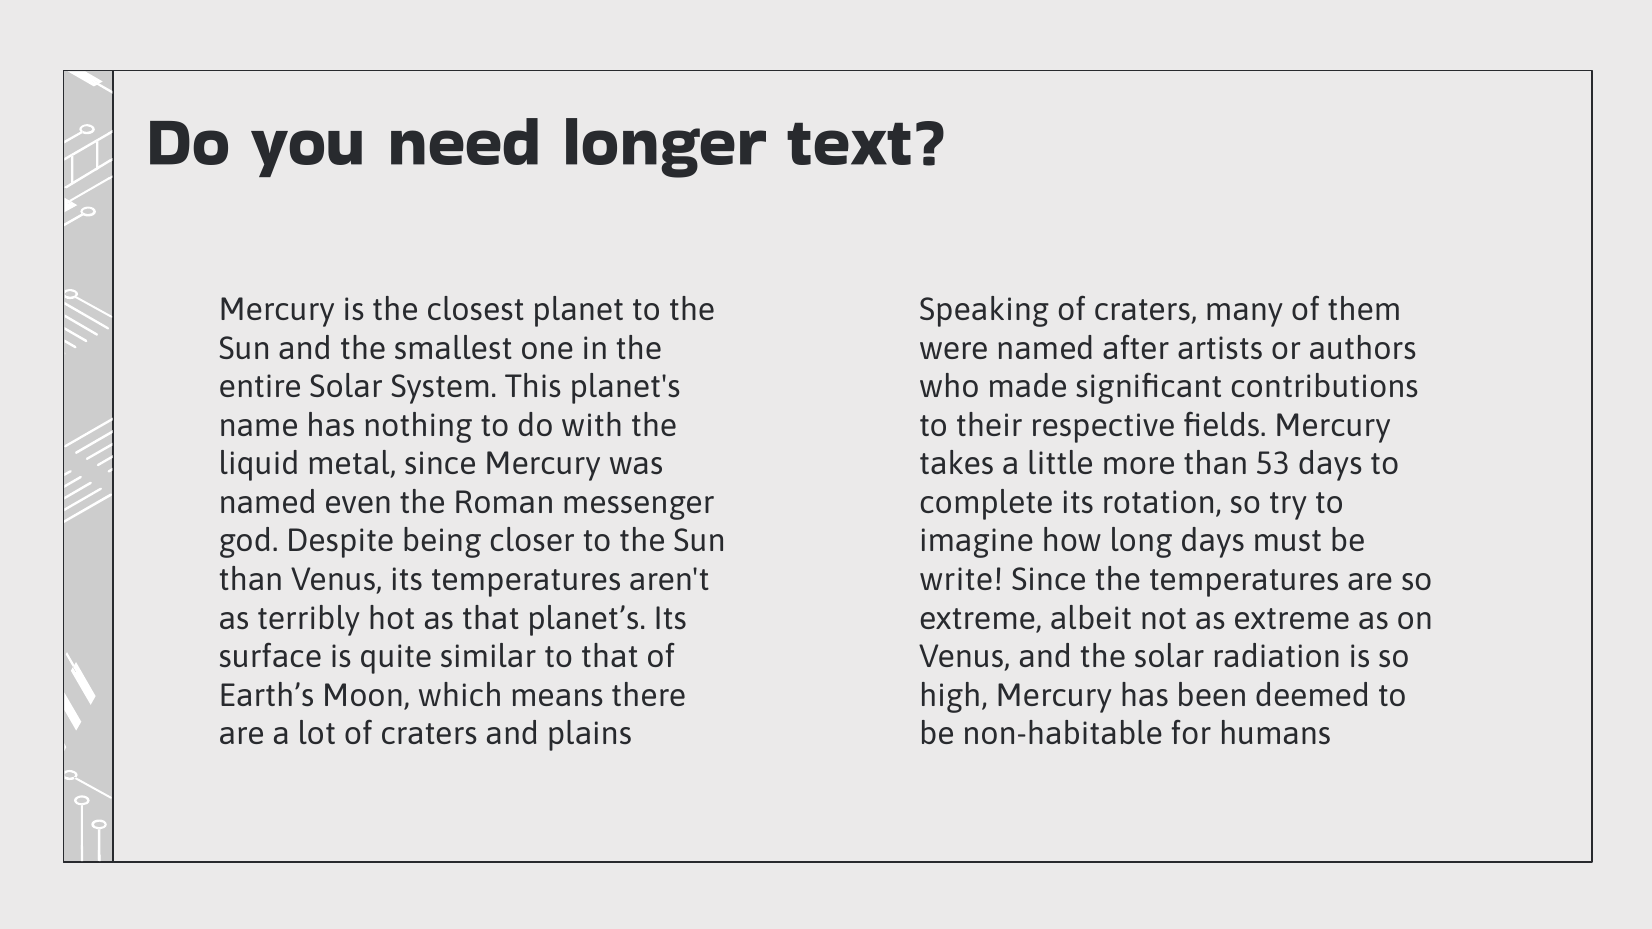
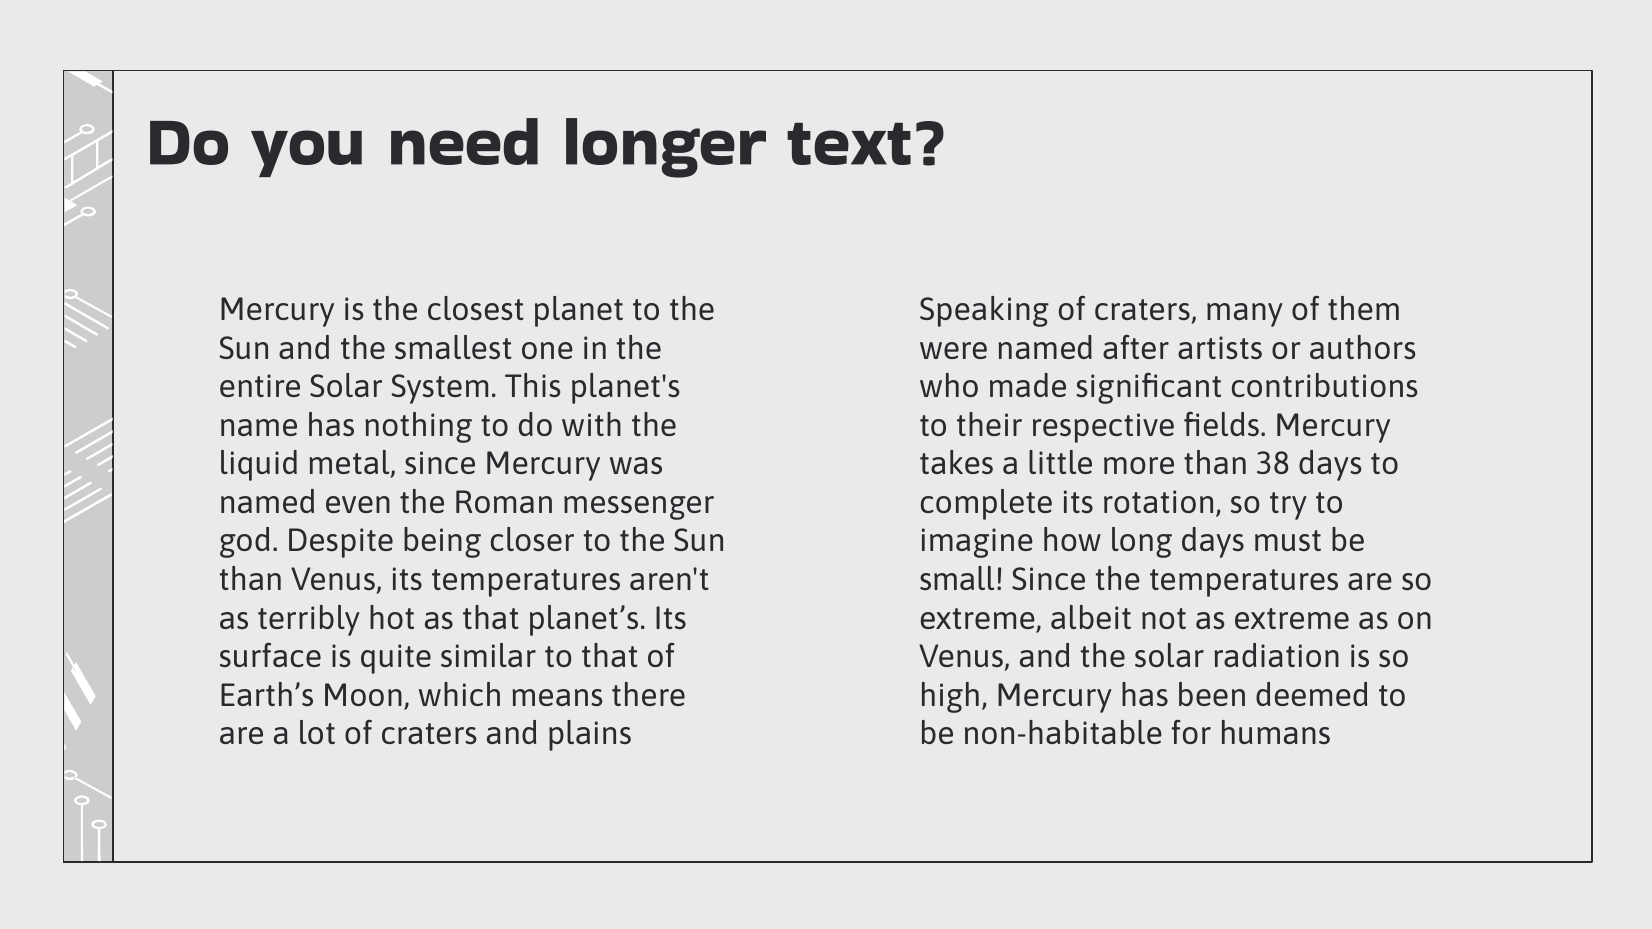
53: 53 -> 38 (1273, 464)
write: write -> small (962, 580)
